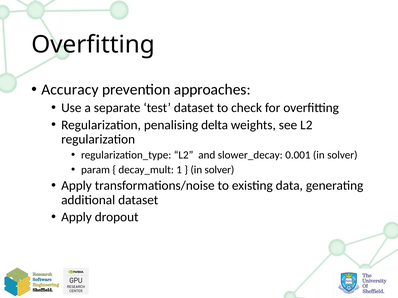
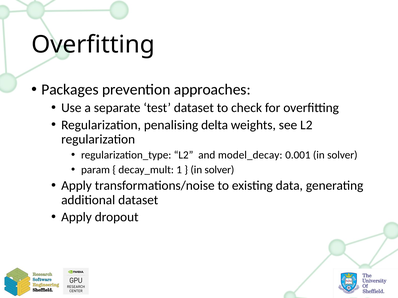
Accuracy: Accuracy -> Packages (70, 90)
slower_decay: slower_decay -> model_decay (250, 155)
